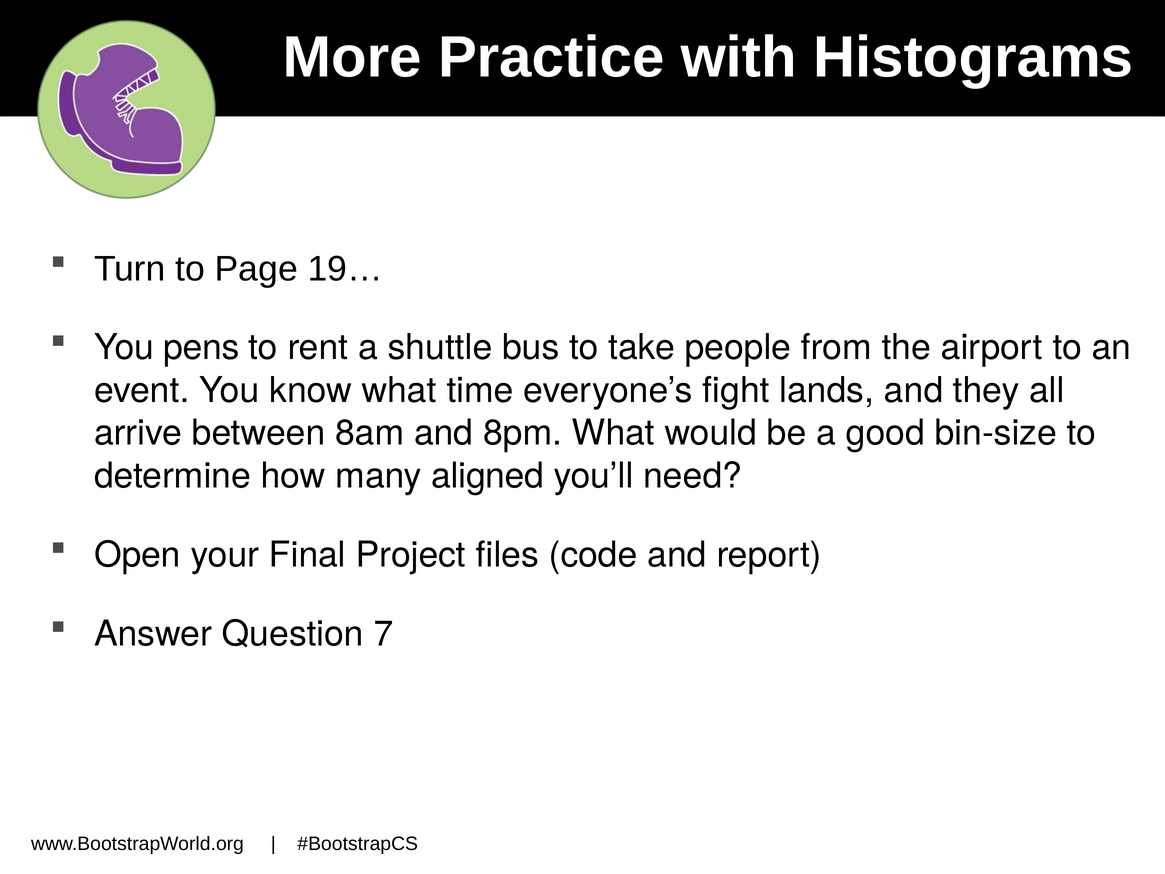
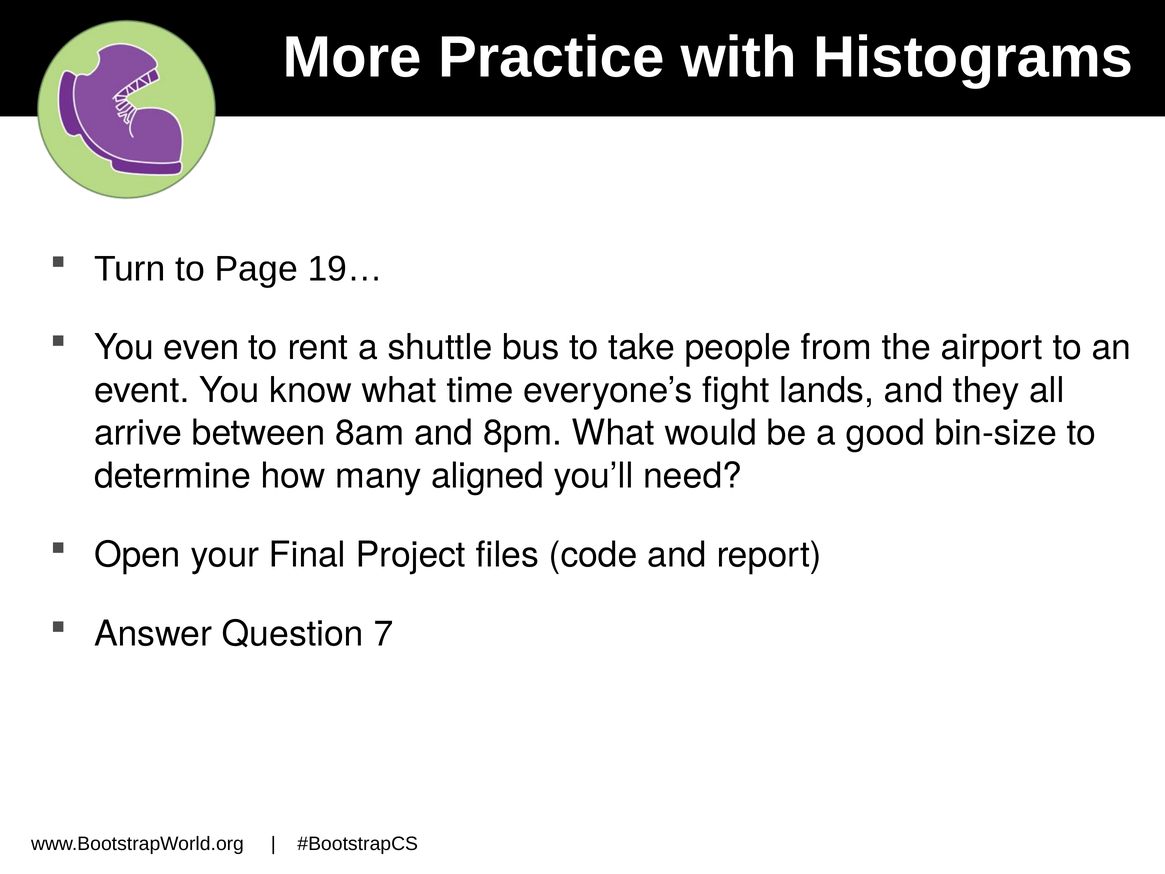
pens: pens -> even (201, 348)
